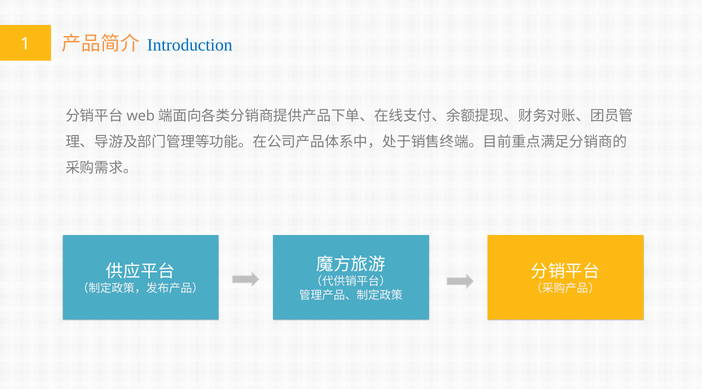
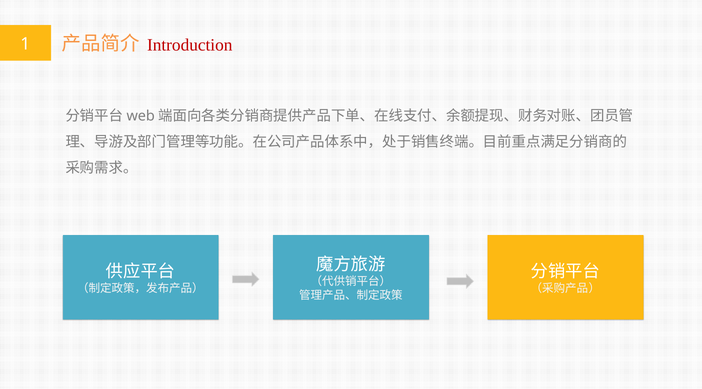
Introduction colour: blue -> red (190, 45)
